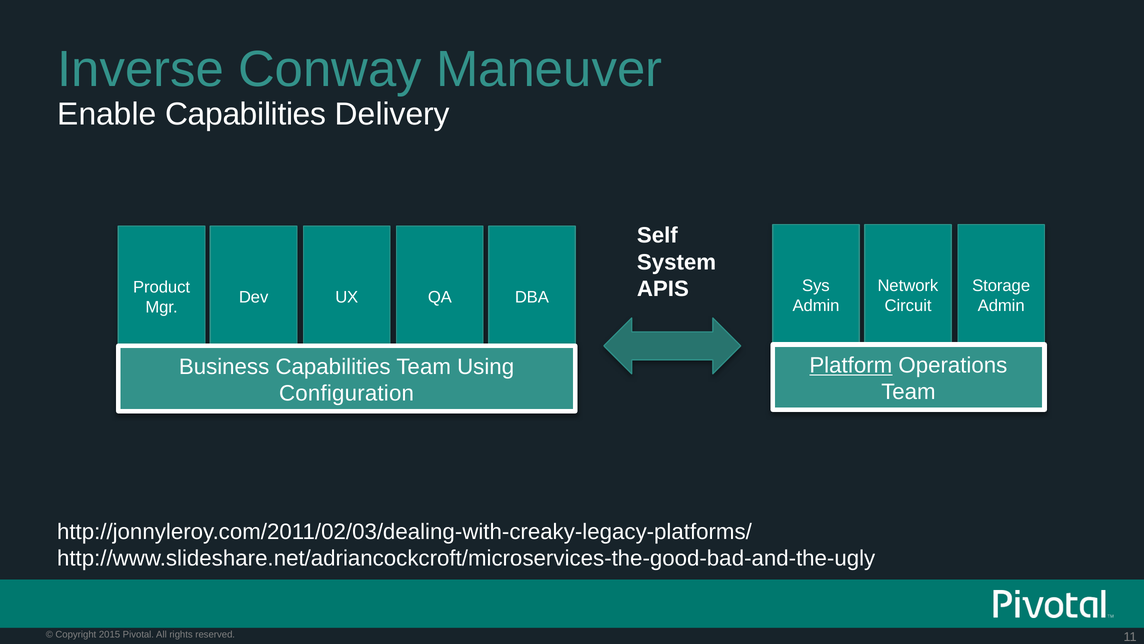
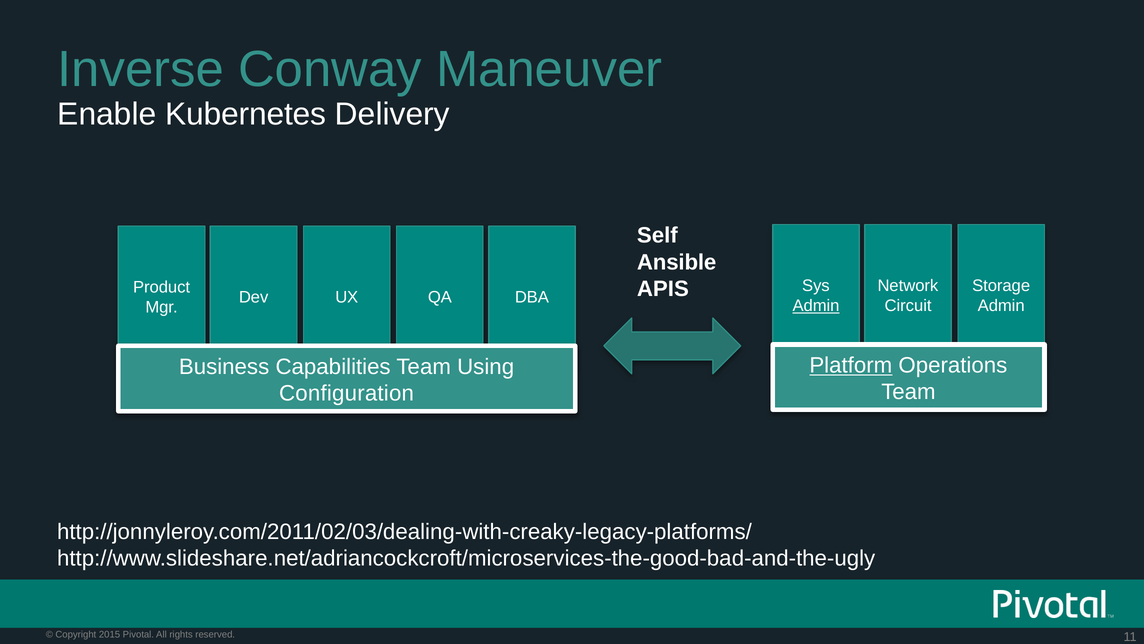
Enable Capabilities: Capabilities -> Kubernetes (246, 114)
System: System -> Ansible (677, 262)
Admin underline: none -> present (816, 306)
